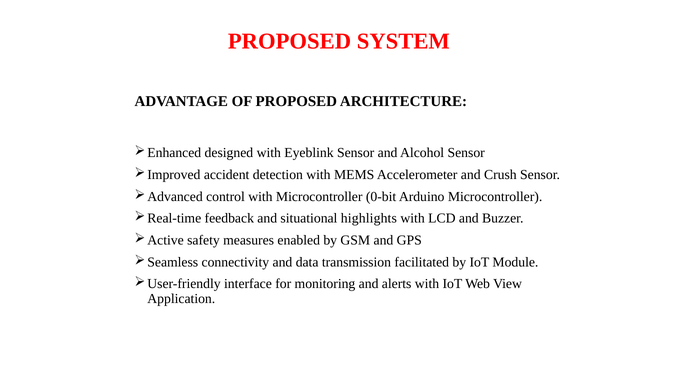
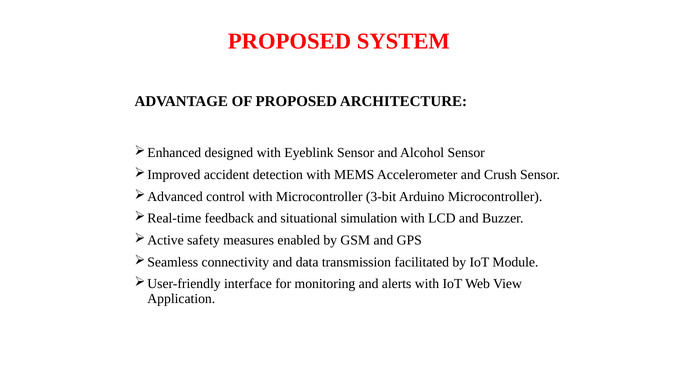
0-bit: 0-bit -> 3-bit (381, 197)
highlights: highlights -> simulation (369, 219)
